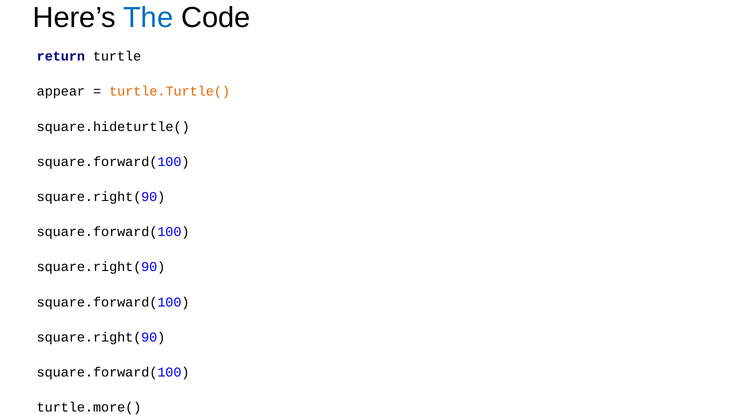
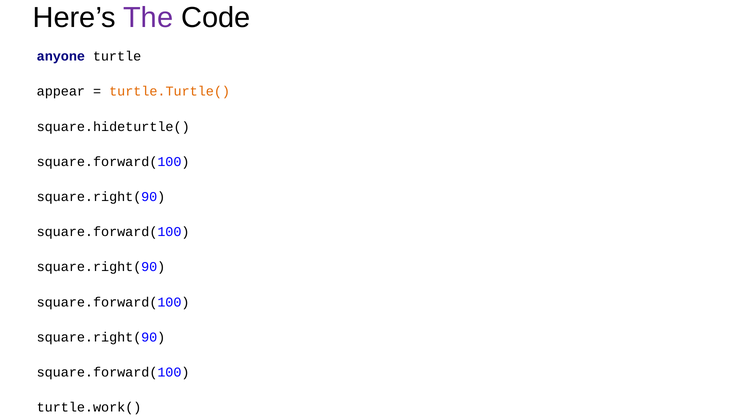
The colour: blue -> purple (148, 18)
return: return -> anyone (61, 56)
turtle.more(: turtle.more( -> turtle.work( (89, 408)
